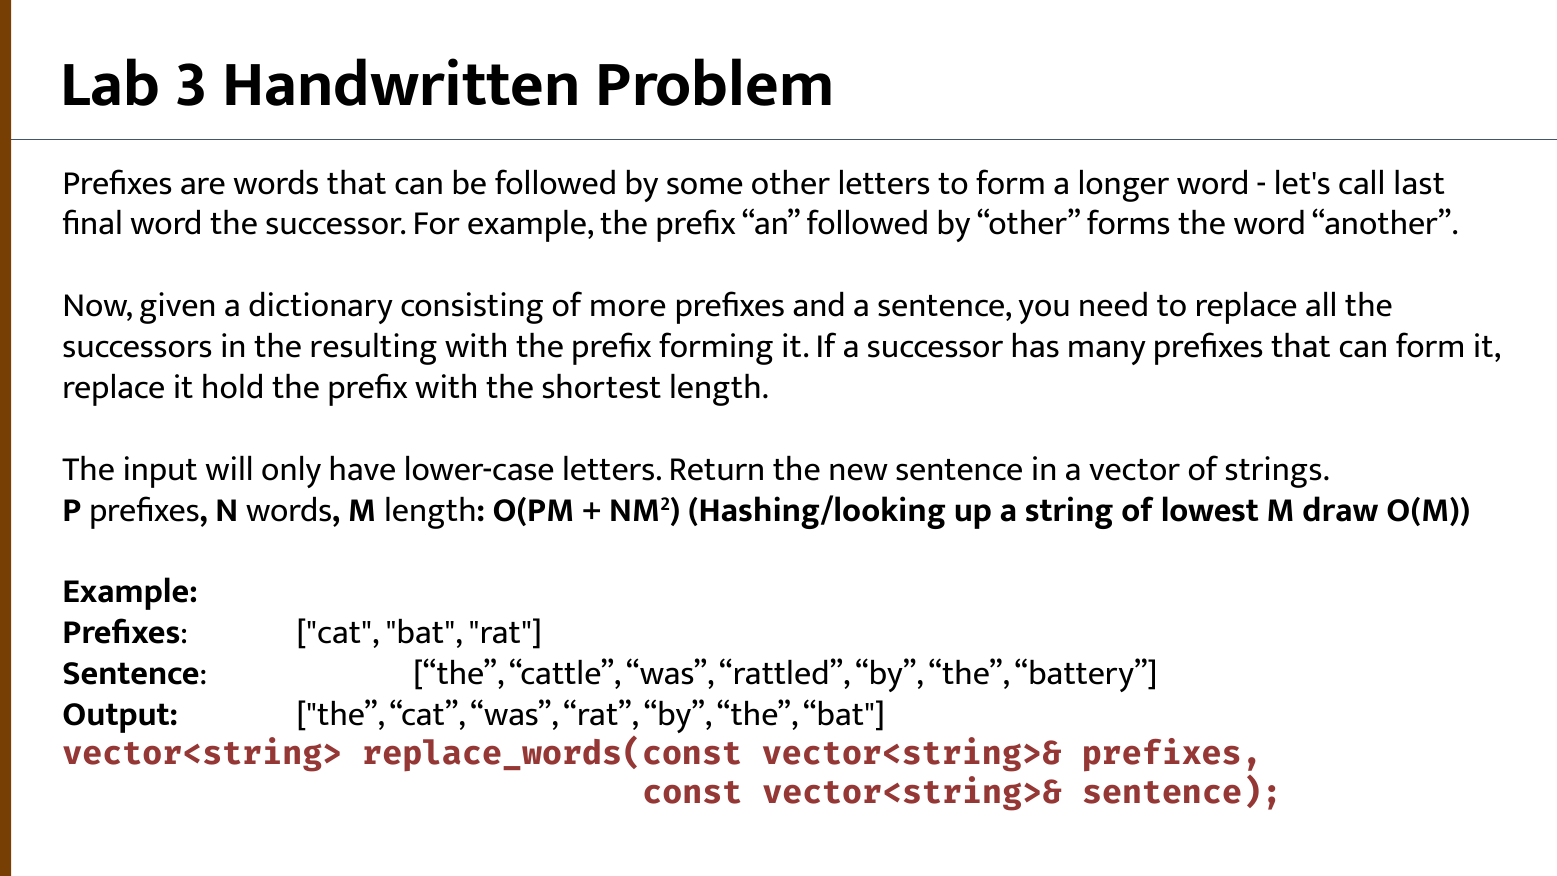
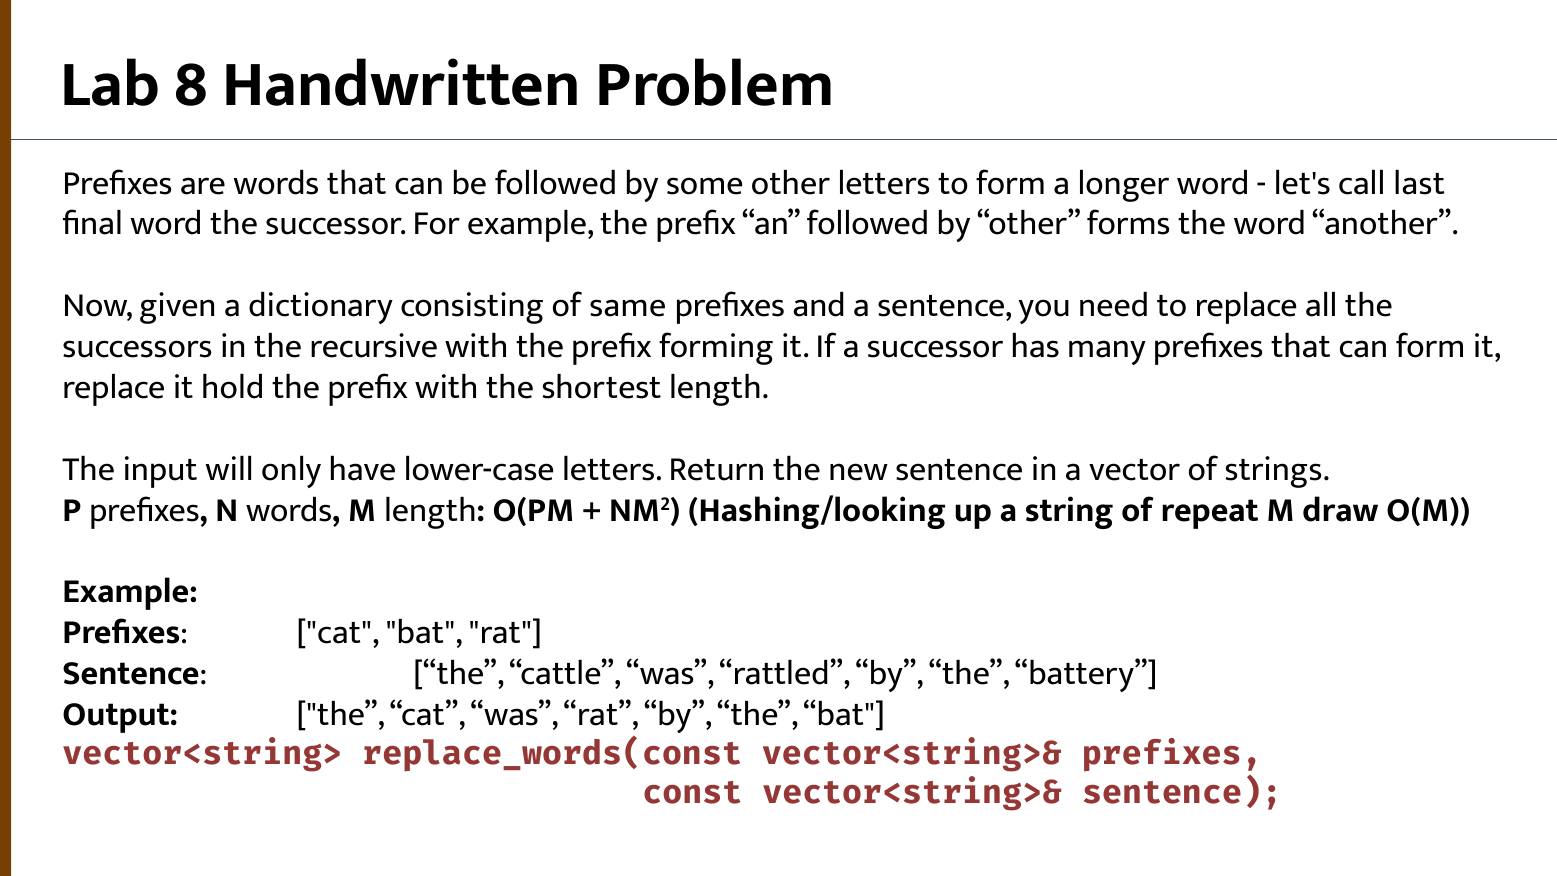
3: 3 -> 8 (192, 84)
more: more -> same (628, 305)
resulting: resulting -> recursive (374, 346)
lowest: lowest -> repeat (1210, 510)
